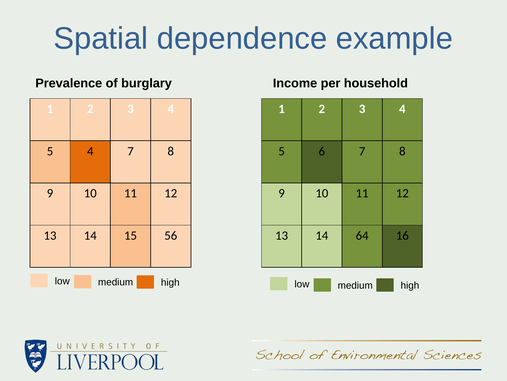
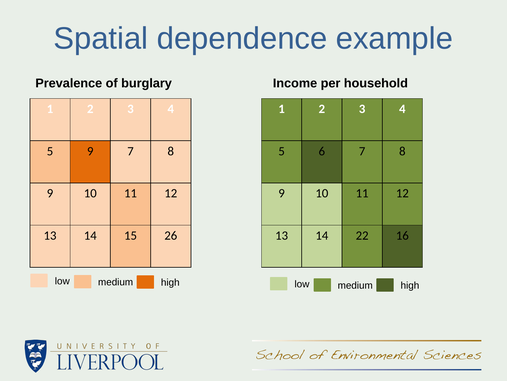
5 4: 4 -> 9 (90, 151)
56: 56 -> 26 (171, 235)
64: 64 -> 22 (362, 235)
